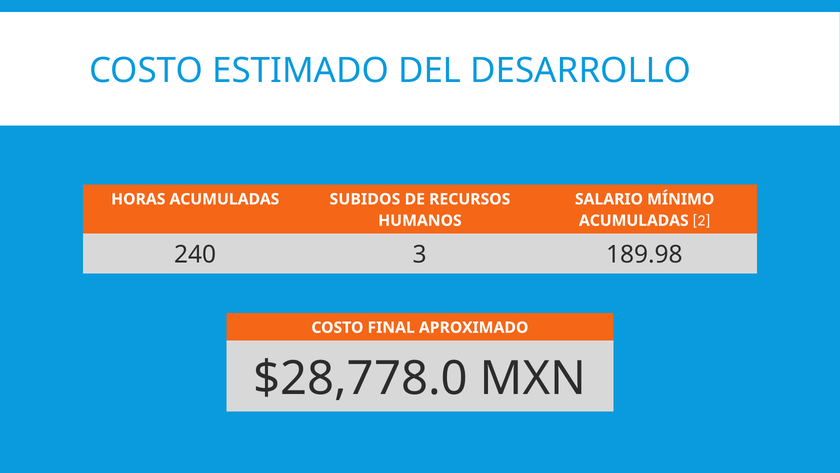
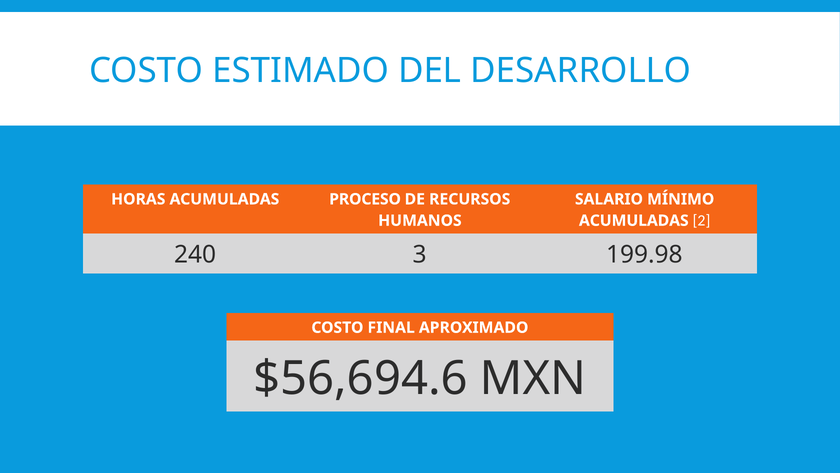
SUBIDOS: SUBIDOS -> PROCESO (365, 199)
189.98: 189.98 -> 199.98 (645, 255)
$28,778.0: $28,778.0 -> $56,694.6 (361, 378)
